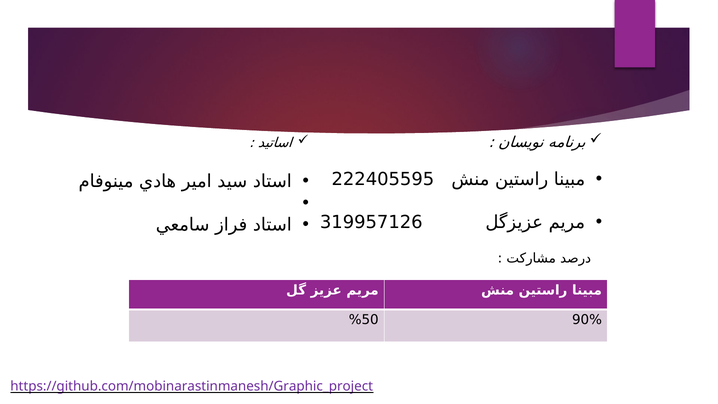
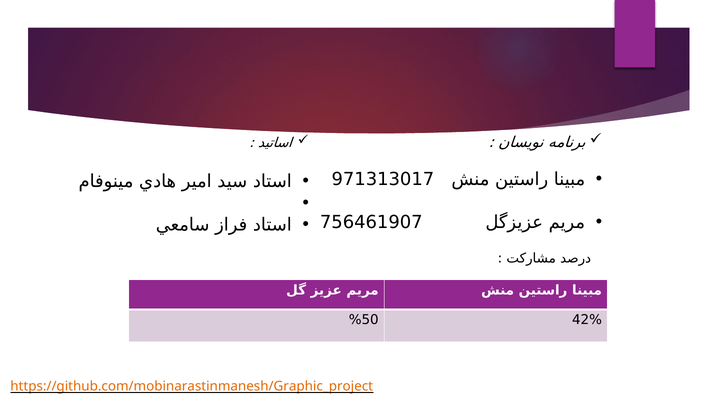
222405595: 222405595 -> 971313017 (383, 179)
319957126: 319957126 -> 756461907 (371, 222)
90%: 90% -> 42% (587, 320)
https://github.com/mobinarastinmanesh/Graphic_project colour: purple -> orange (192, 386)
